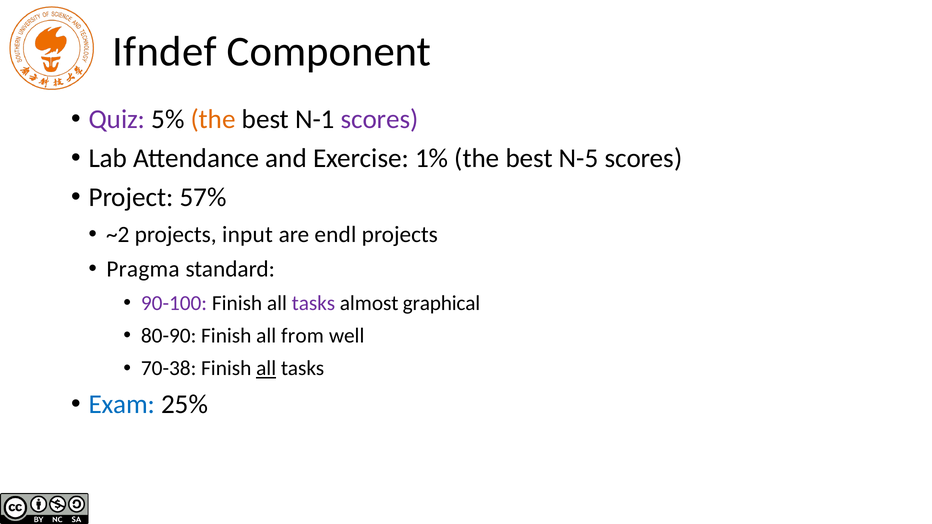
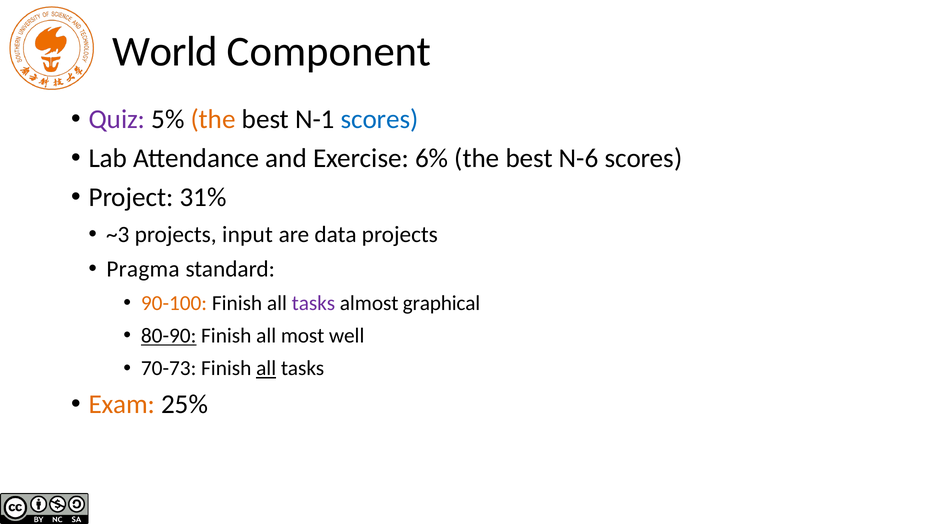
Ifndef: Ifndef -> World (165, 52)
scores colour: purple -> blue (380, 119)
1%: 1% -> 6% (432, 158)
N-5: N-5 -> N-6 (579, 158)
57%: 57% -> 31% (203, 197)
~2: ~2 -> ~3 (118, 234)
endl: endl -> data (336, 234)
90-100 colour: purple -> orange (174, 303)
80-90 underline: none -> present (169, 336)
from: from -> most (303, 336)
70-38: 70-38 -> 70-73 (169, 369)
Exam colour: blue -> orange (122, 404)
